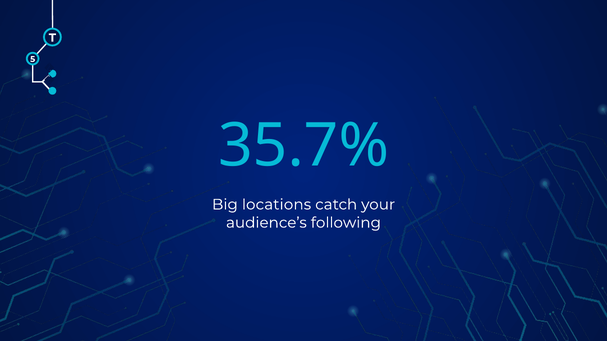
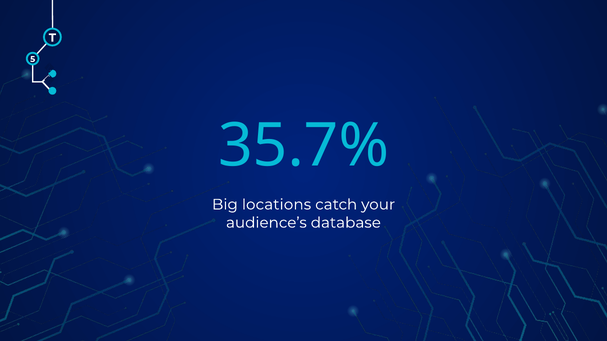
following: following -> database (346, 223)
